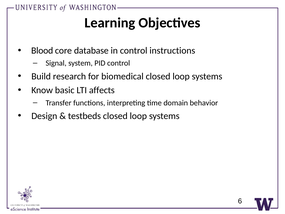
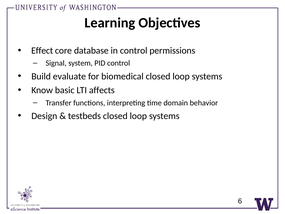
Blood: Blood -> Effect (42, 51)
instructions: instructions -> permissions (172, 51)
research: research -> evaluate (69, 76)
